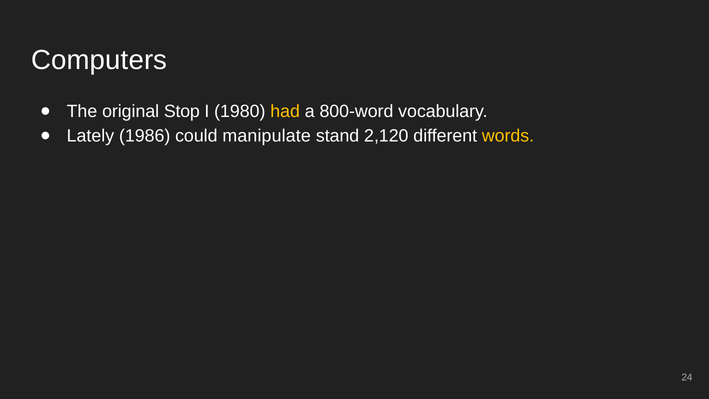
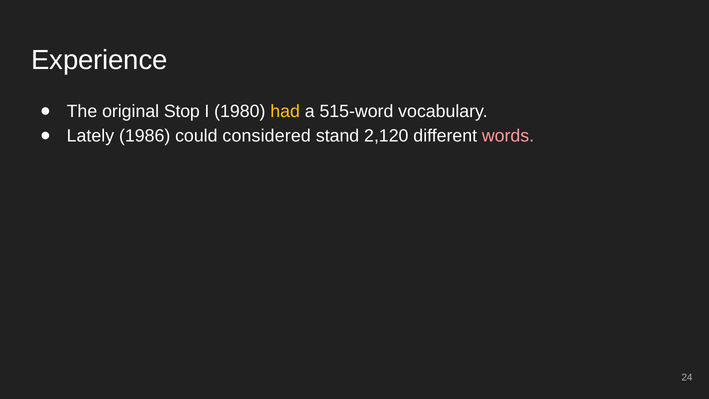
Computers: Computers -> Experience (99, 60)
800-word: 800-word -> 515-word (356, 111)
manipulate: manipulate -> considered (267, 136)
words colour: yellow -> pink (508, 136)
